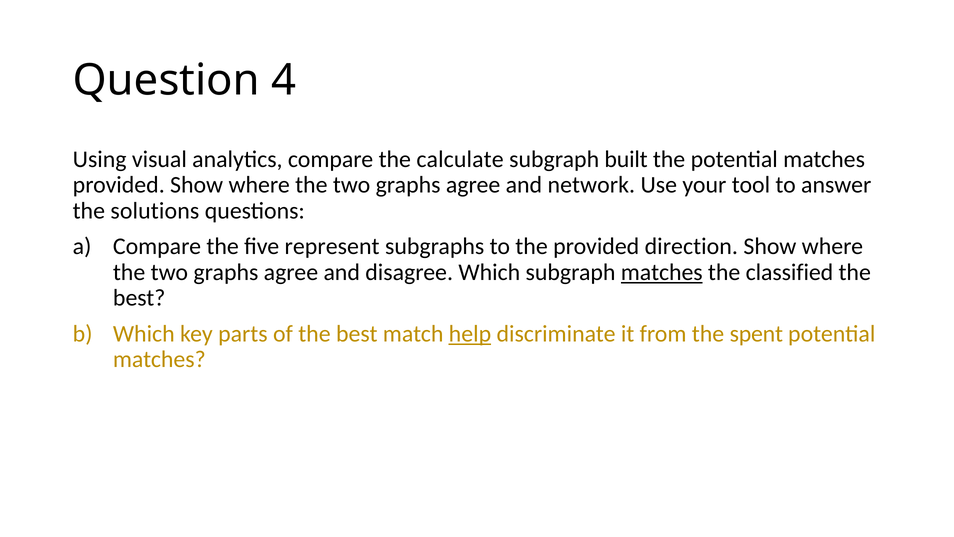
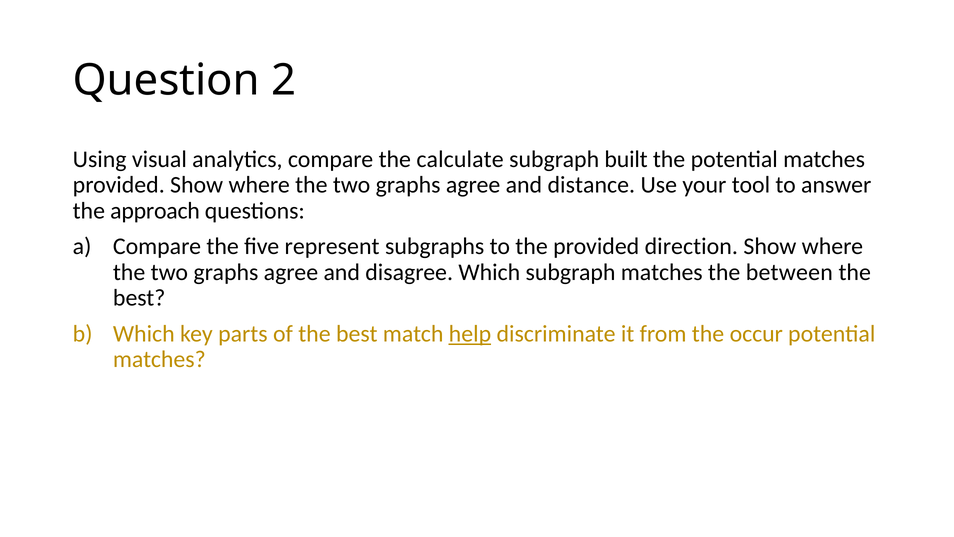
4: 4 -> 2 (284, 80)
network: network -> distance (591, 185)
solutions: solutions -> approach (155, 211)
matches underline: present -> none (662, 272)
classified: classified -> between (789, 272)
spent: spent -> occur (756, 334)
